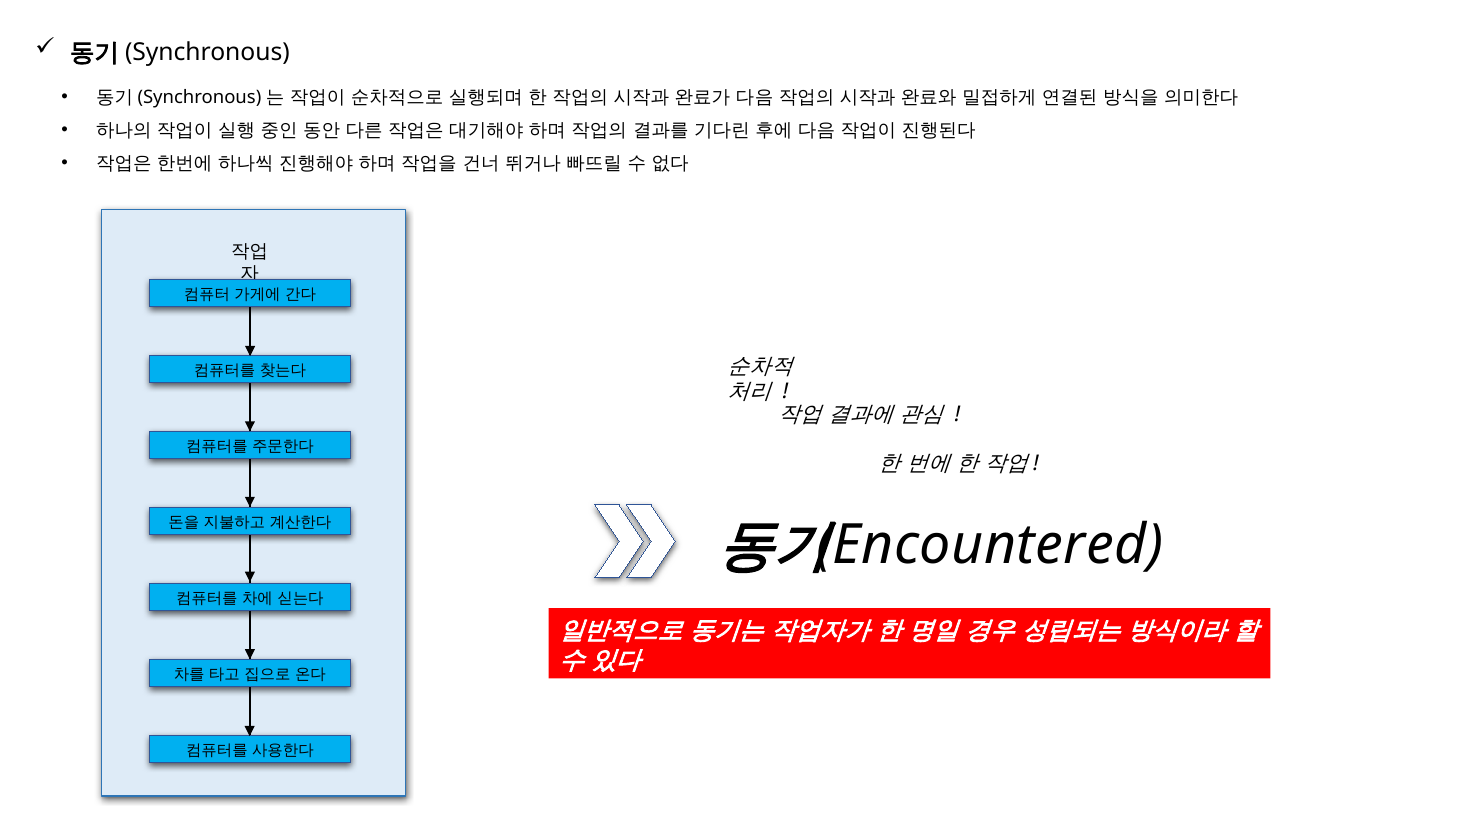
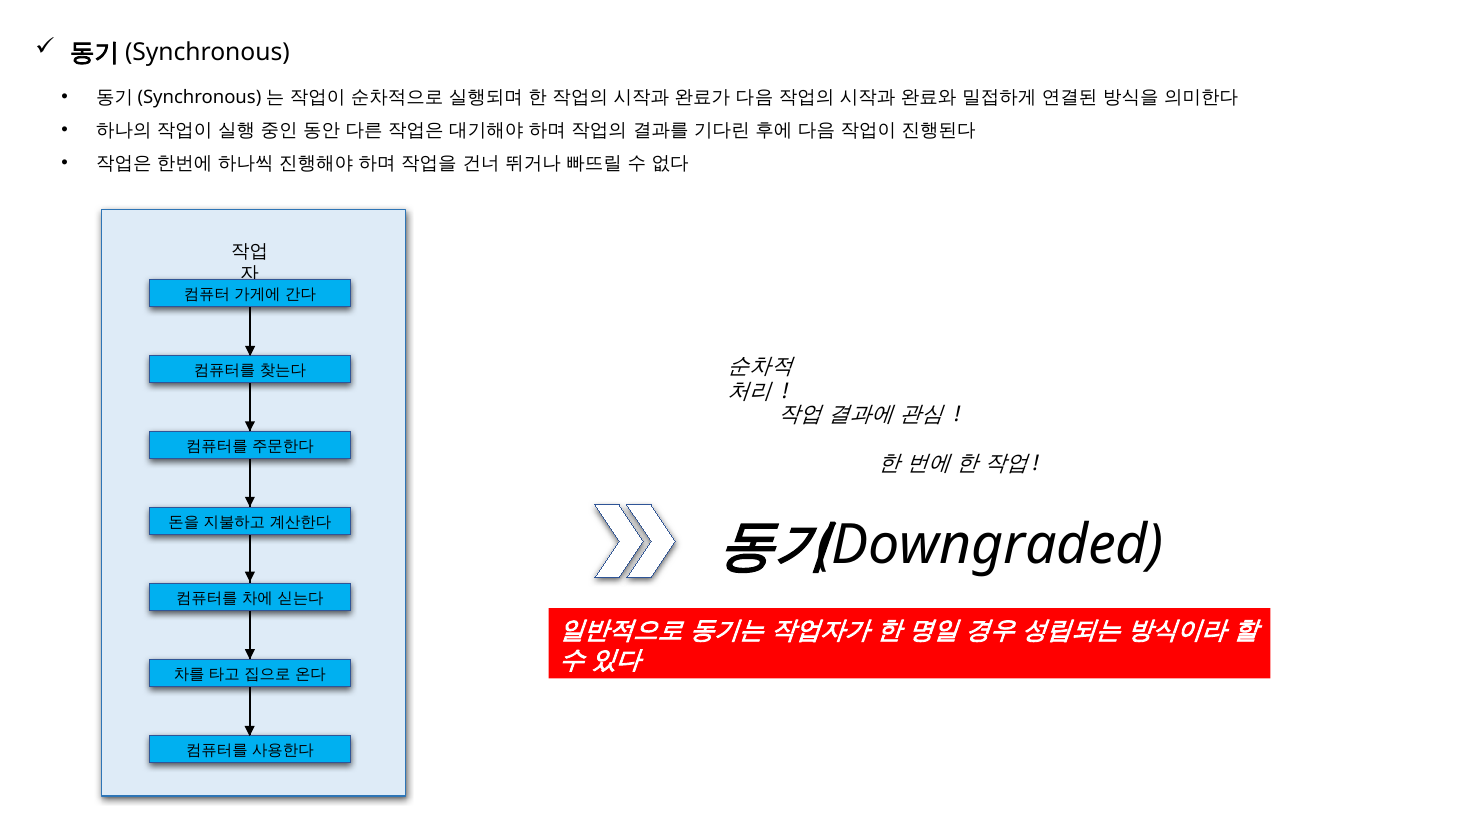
Encountered: Encountered -> Downgraded (990, 545)
